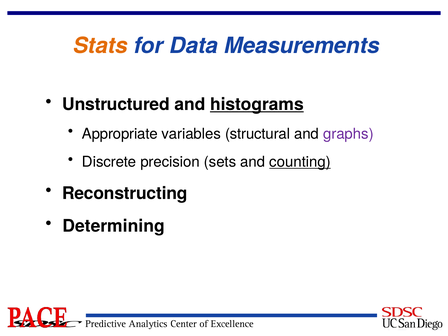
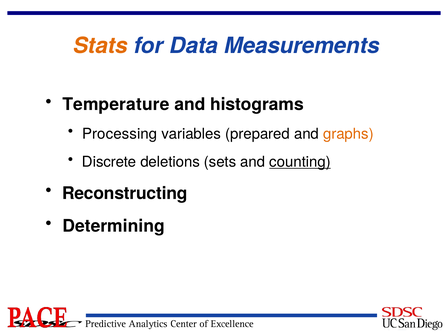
Unstructured: Unstructured -> Temperature (116, 104)
histograms underline: present -> none (257, 104)
Appropriate: Appropriate -> Processing (120, 134)
structural: structural -> prepared (258, 134)
graphs colour: purple -> orange (348, 134)
precision: precision -> deletions (170, 162)
